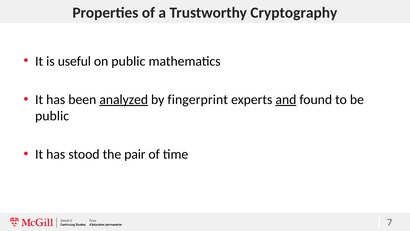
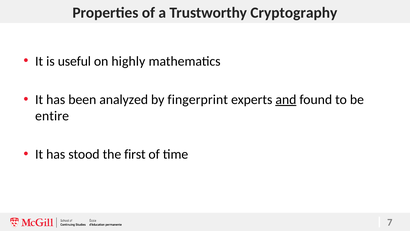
on public: public -> highly (128, 61)
analyzed underline: present -> none (124, 99)
public: public -> entire (52, 116)
pair: pair -> first (135, 154)
